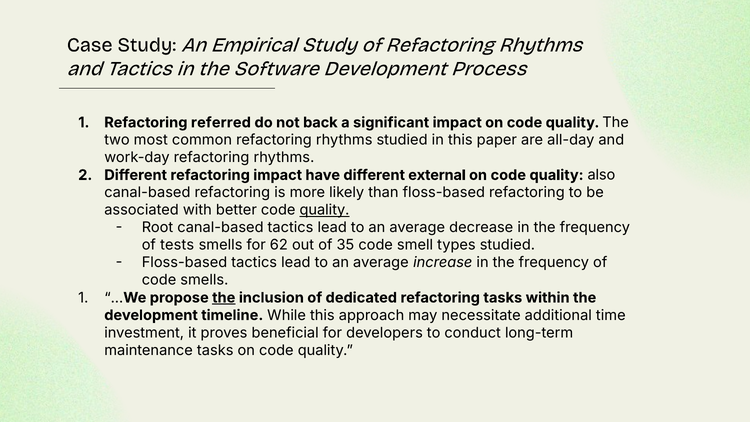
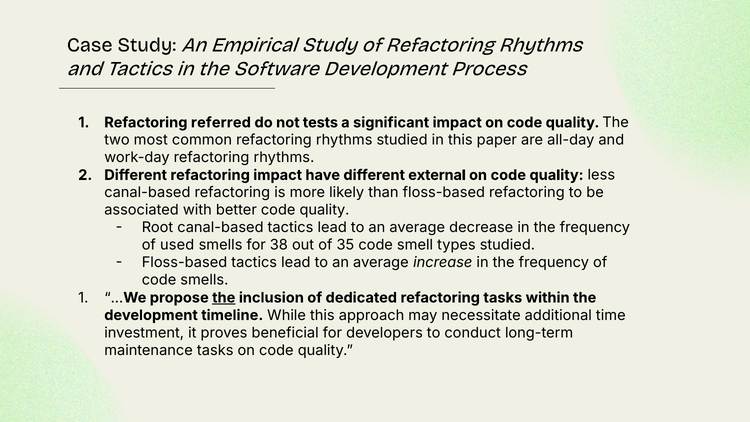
back: back -> tests (320, 123)
also: also -> less (601, 175)
quality underline: present -> none (324, 210)
tests: tests -> used (177, 245)
62: 62 -> 38 (279, 245)
